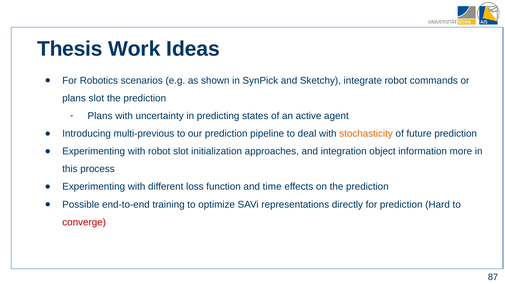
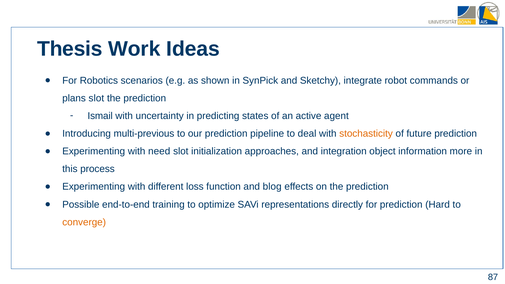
Plans: Plans -> Ismail (100, 116)
with robot: robot -> need (159, 151)
time: time -> blog (272, 187)
converge colour: red -> orange (84, 222)
